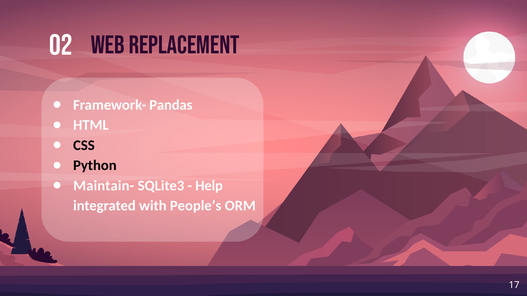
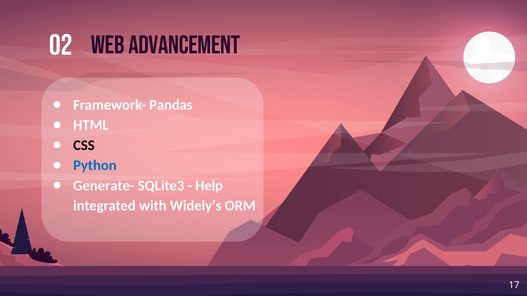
replacement: replacement -> advancement (184, 45)
Python colour: black -> blue (95, 166)
Maintain-: Maintain- -> Generate- (104, 186)
People’s: People’s -> Widely’s (196, 206)
